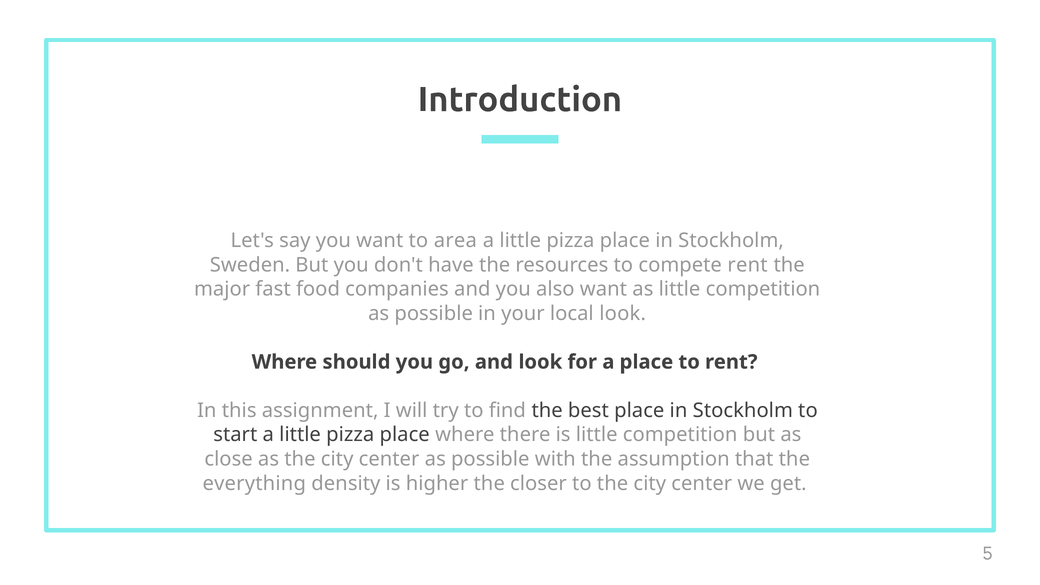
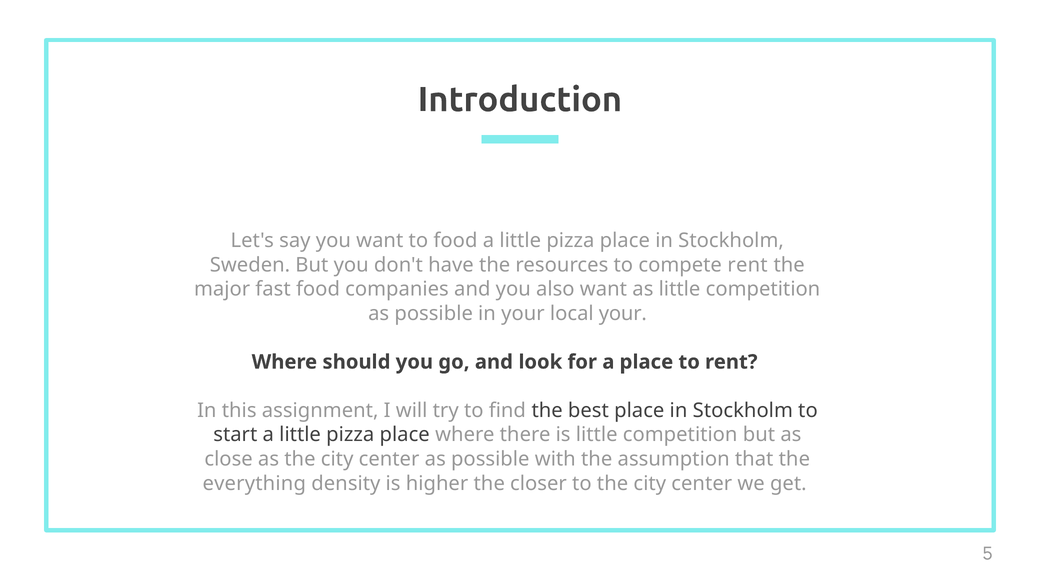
to area: area -> food (455, 241)
local look: look -> your (623, 313)
